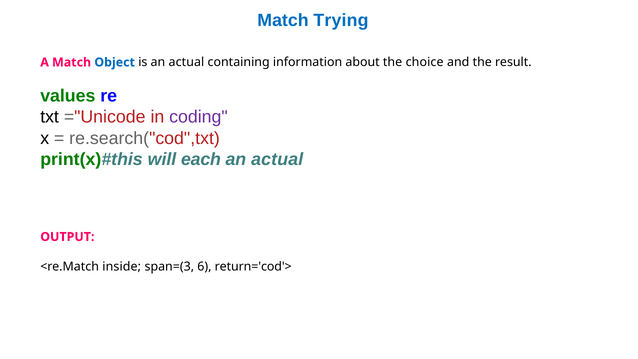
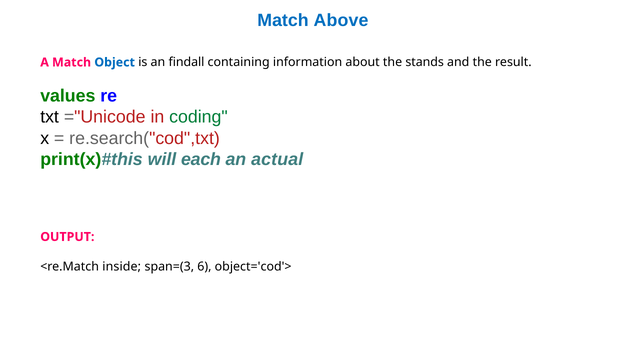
Trying: Trying -> Above (341, 20)
is an actual: actual -> findall (187, 62)
choice: choice -> stands (425, 62)
coding colour: purple -> green (198, 117)
return='cod'>: return='cod'> -> object='cod'> (253, 267)
